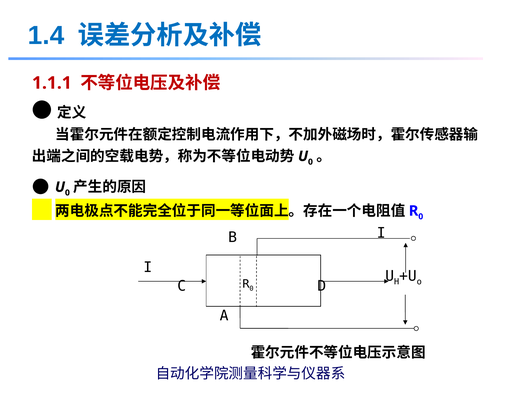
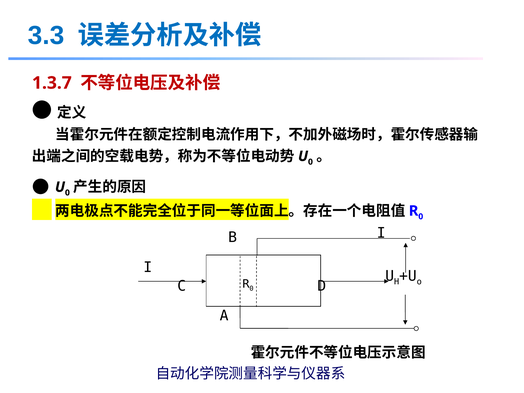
1.4: 1.4 -> 3.3 (46, 36)
1.1.1: 1.1.1 -> 1.3.7 (52, 83)
